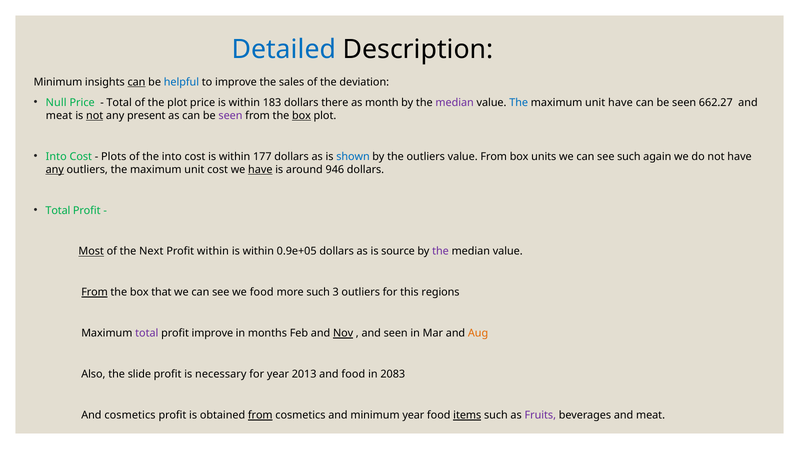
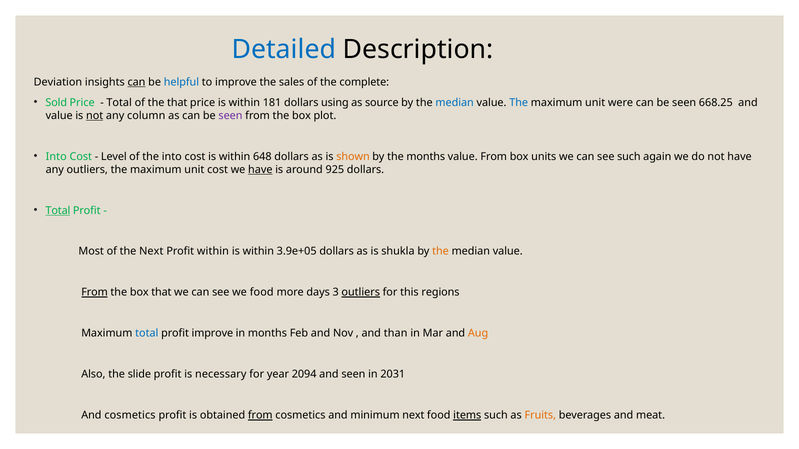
Minimum: Minimum -> Deviation (58, 82)
deviation: deviation -> complete (364, 82)
Null: Null -> Sold (56, 103)
the plot: plot -> that (177, 103)
183: 183 -> 181 (272, 103)
there: there -> using (335, 103)
month: month -> source (382, 103)
median colour: purple -> blue (455, 103)
unit have: have -> were (621, 103)
662.27: 662.27 -> 668.25 (716, 103)
meat: meat -> value (59, 116)
present: present -> column (146, 116)
box underline: present -> none (301, 116)
Plots: Plots -> Level (114, 157)
177: 177 -> 648 (262, 157)
shown colour: blue -> orange (353, 157)
the outliers: outliers -> months (426, 157)
any underline: present -> none (55, 170)
946: 946 -> 925 (335, 170)
Total underline: none -> present (58, 211)
Most underline: present -> none (91, 252)
0.9e+05: 0.9e+05 -> 3.9e+05 (297, 252)
source: source -> shukla (398, 252)
the colour: purple -> orange (440, 252)
more such: such -> days (318, 293)
outliers underline: none -> present (361, 293)
total colour: purple -> blue (147, 334)
Nov underline: present -> none (343, 334)
and seen: seen -> than (396, 334)
2013: 2013 -> 2094 (304, 375)
and food: food -> seen (353, 375)
2083: 2083 -> 2031 (393, 375)
minimum year: year -> next (413, 416)
Fruits colour: purple -> orange (540, 416)
